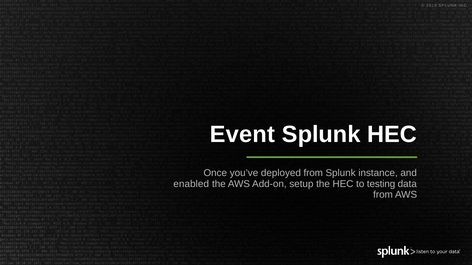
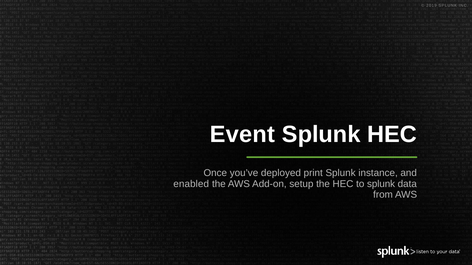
deployed from: from -> print (313, 173)
to testing: testing -> splunk (381, 184)
